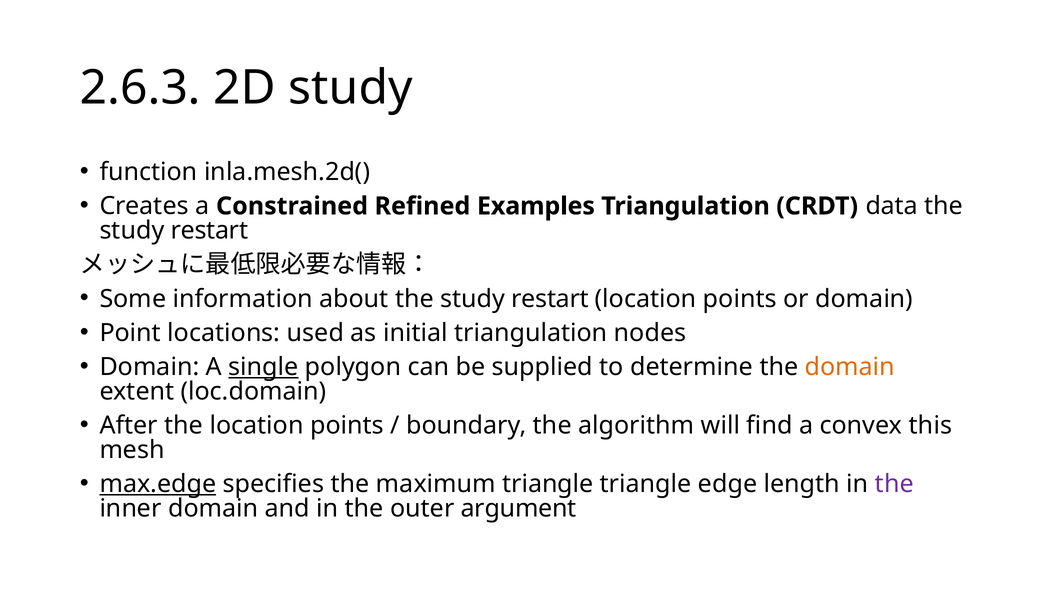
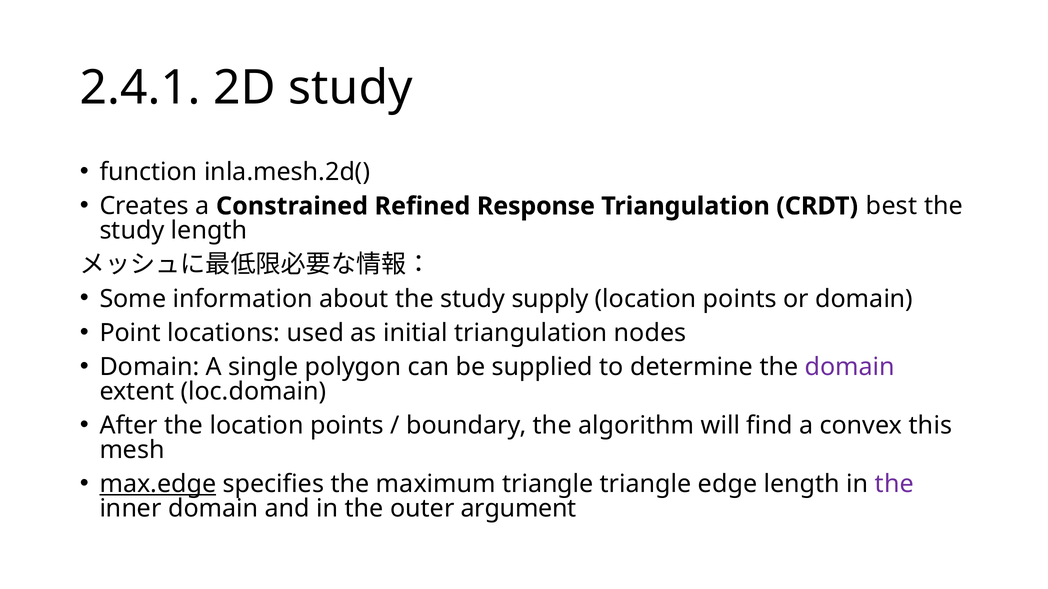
2.6.3: 2.6.3 -> 2.4.1 (140, 88)
Examples: Examples -> Response (536, 206)
data: data -> best (892, 206)
restart: restart -> length (209, 231)
about the study restart: restart -> supply (550, 299)
single underline: present -> none (263, 367)
domain colour: orange -> purple (850, 367)
